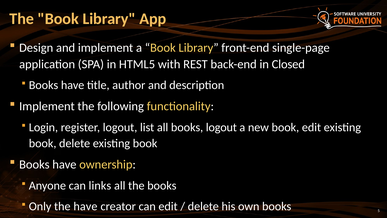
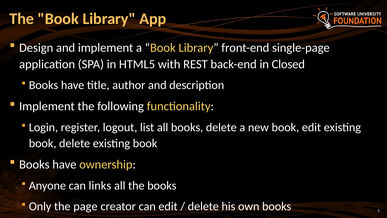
books logout: logout -> delete (221, 127)
the have: have -> page (85, 206)
